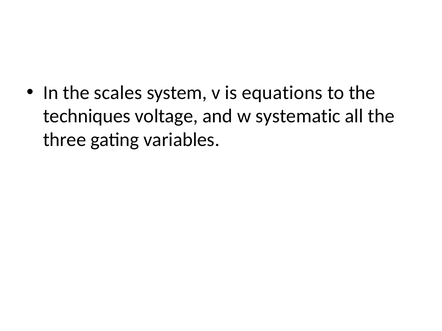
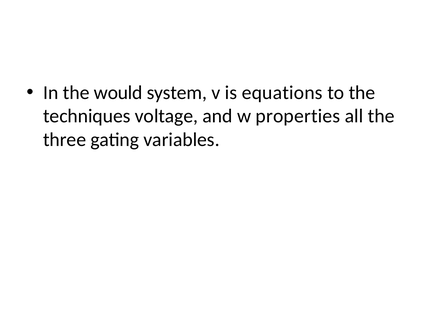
scales: scales -> would (118, 93)
systematic: systematic -> properties (298, 116)
